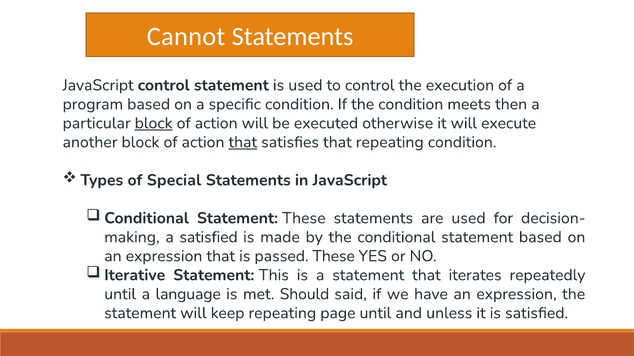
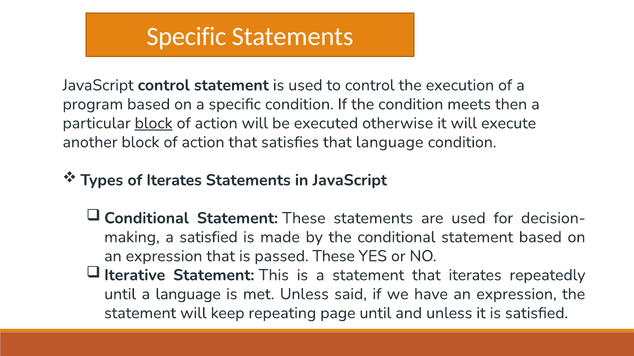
Cannot: Cannot -> Specific (186, 37)
that underline: present -> none (243, 142)
that repeating: repeating -> language (390, 142)
of Special: Special -> Iterates (174, 180)
met Should: Should -> Unless (304, 295)
